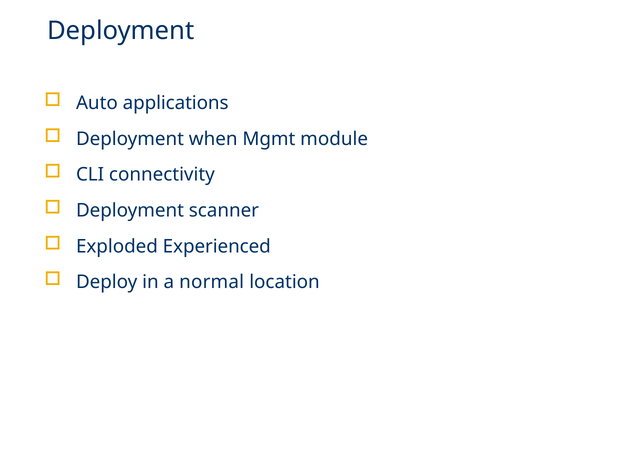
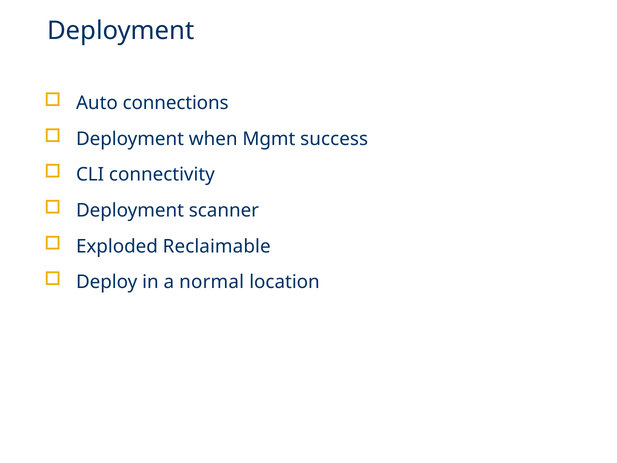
applications: applications -> connections (176, 103)
module: module -> success (334, 139)
Experienced: Experienced -> Reclaimable (217, 246)
